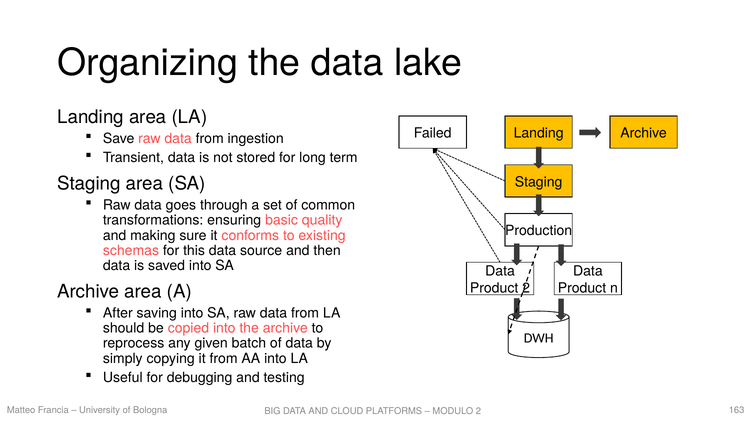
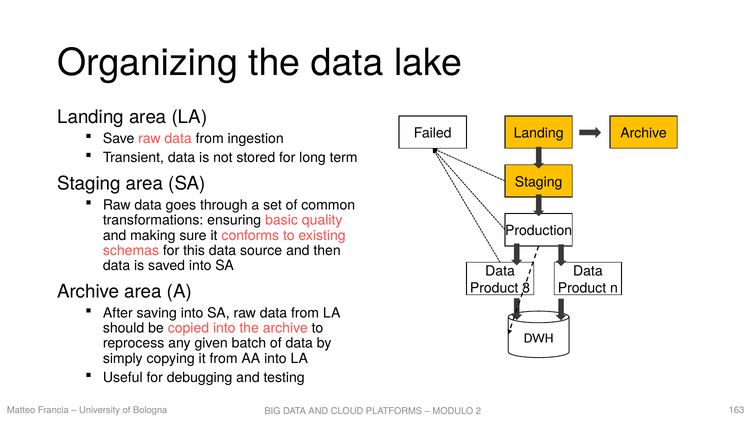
Product 2: 2 -> 3 (526, 288)
